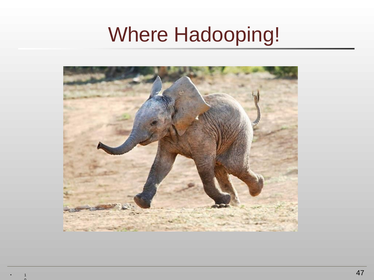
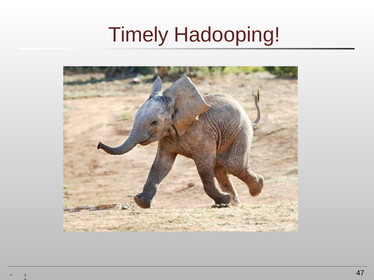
Where: Where -> Timely (138, 35)
